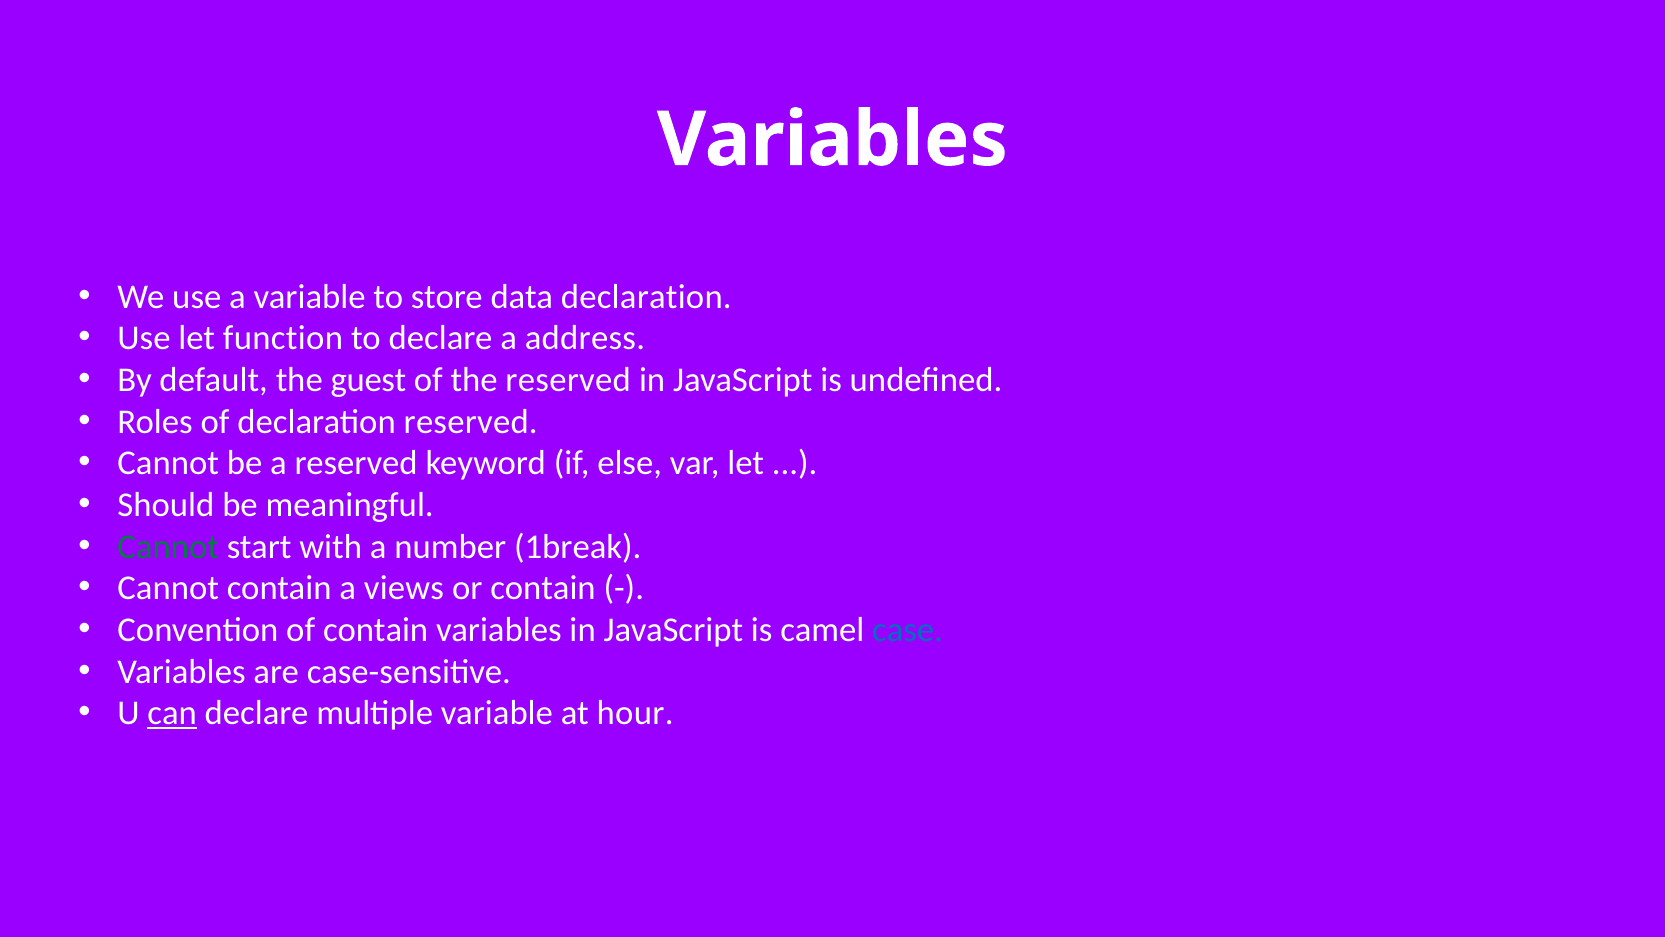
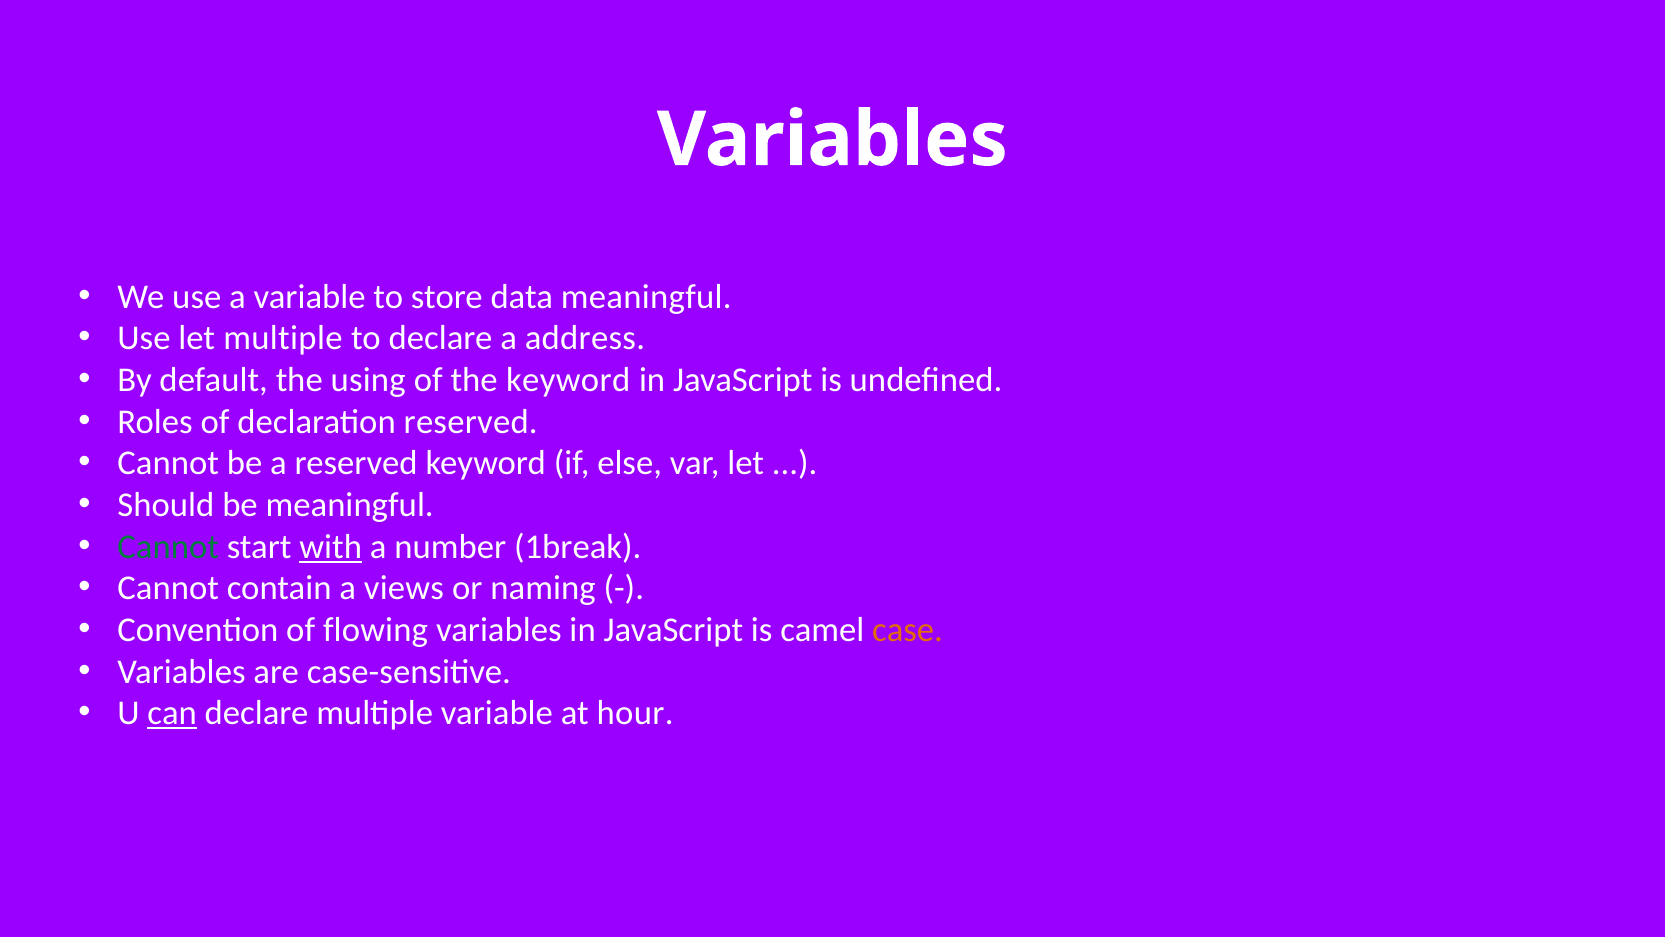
data declaration: declaration -> meaningful (646, 297)
let function: function -> multiple (283, 338)
guest: guest -> using (368, 380)
the reserved: reserved -> keyword (568, 380)
with underline: none -> present (331, 546)
or contain: contain -> naming (543, 588)
of contain: contain -> flowing (375, 630)
case colour: blue -> orange (908, 630)
